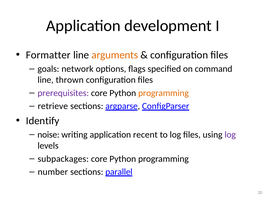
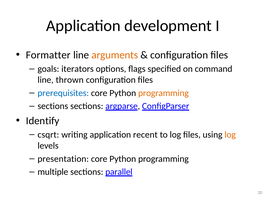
network: network -> iterators (78, 69)
prerequisites colour: purple -> blue (63, 93)
retrieve: retrieve -> sections (53, 106)
noise: noise -> csqrt (48, 135)
log colour: purple -> orange (230, 135)
subpackages: subpackages -> presentation (63, 159)
number: number -> multiple (53, 172)
